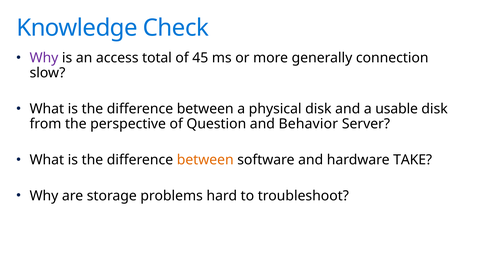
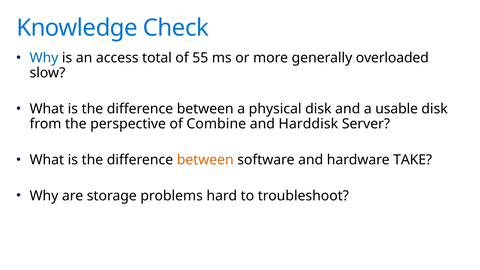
Why colour: purple -> blue (44, 58)
45: 45 -> 55 (200, 58)
connection: connection -> overloaded (392, 58)
Question: Question -> Combine (216, 124)
Behavior: Behavior -> Harddisk (308, 124)
